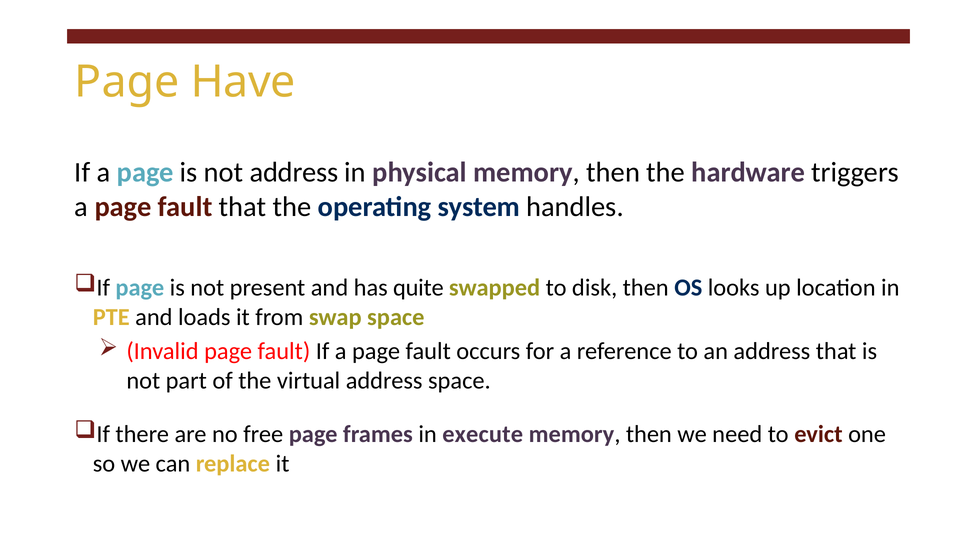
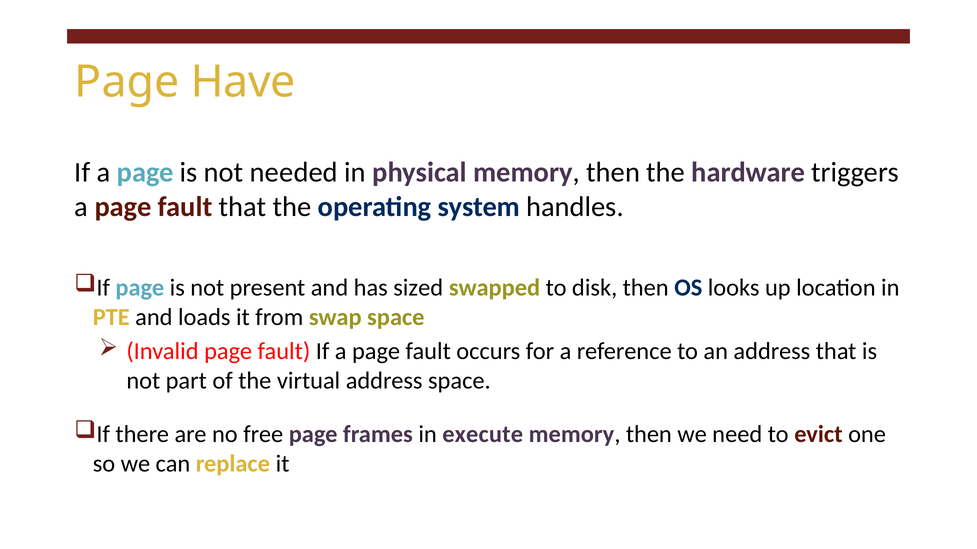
not address: address -> needed (294, 173)
quite: quite -> sized (418, 288)
